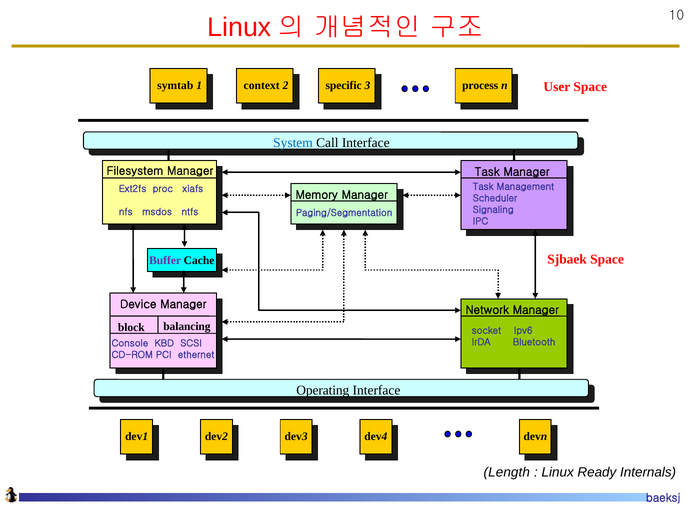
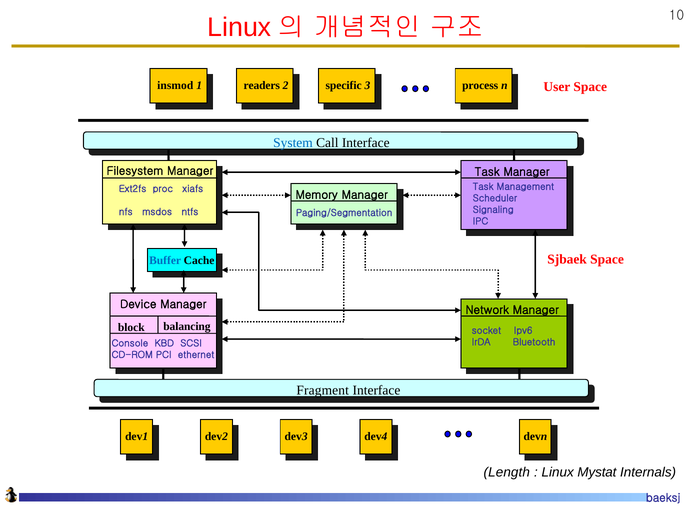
symtab: symtab -> insmod (175, 86)
context: context -> readers (262, 86)
Buffer colour: purple -> blue (165, 261)
Operating: Operating -> Fragment (323, 391)
Ready: Ready -> Mystat (597, 473)
